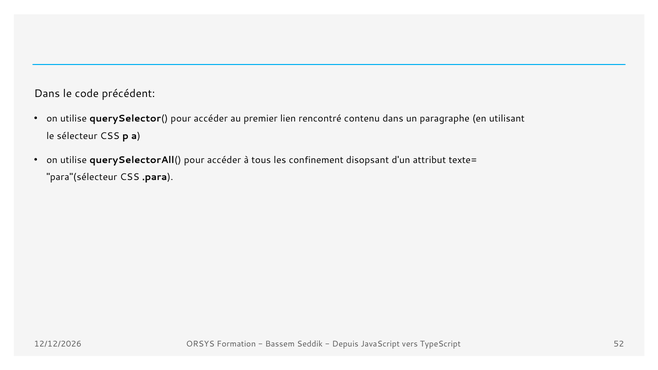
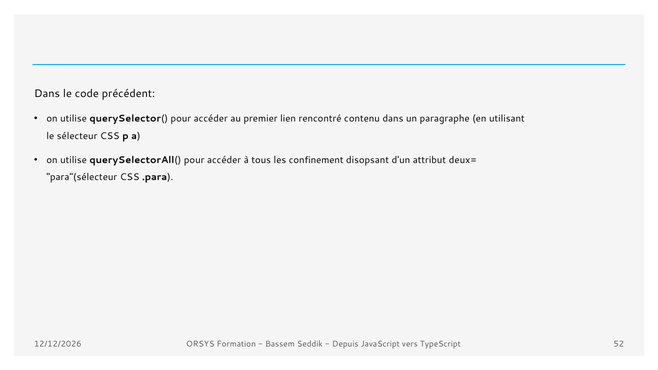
texte=: texte= -> deux= (463, 160)
